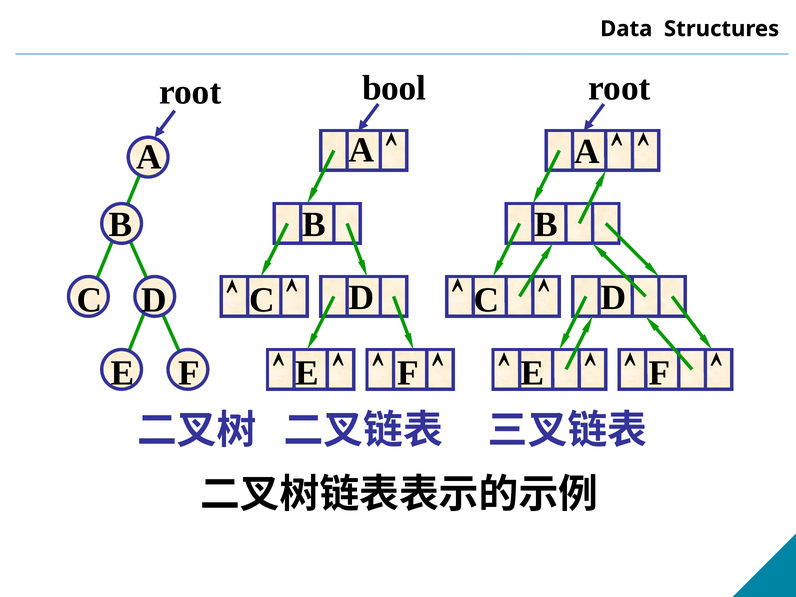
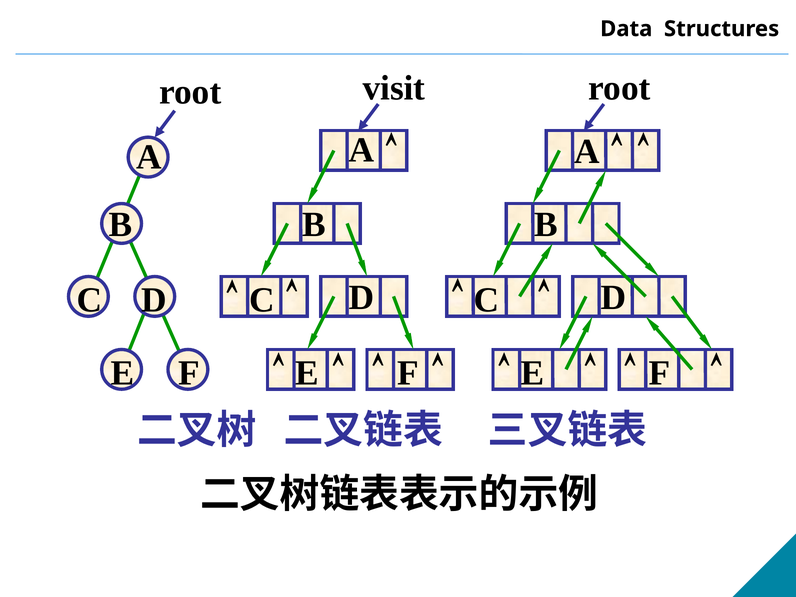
bool: bool -> visit (394, 88)
